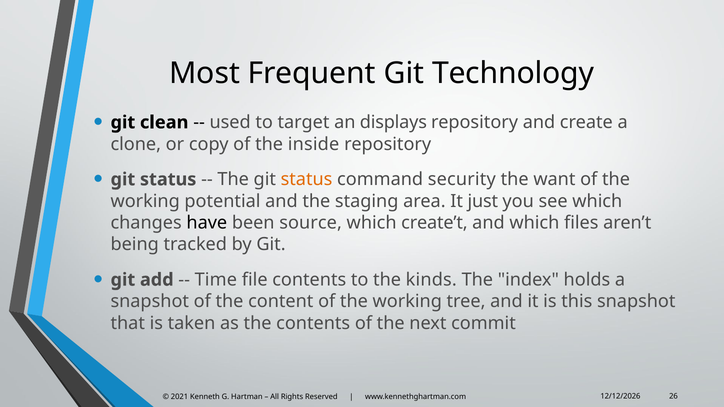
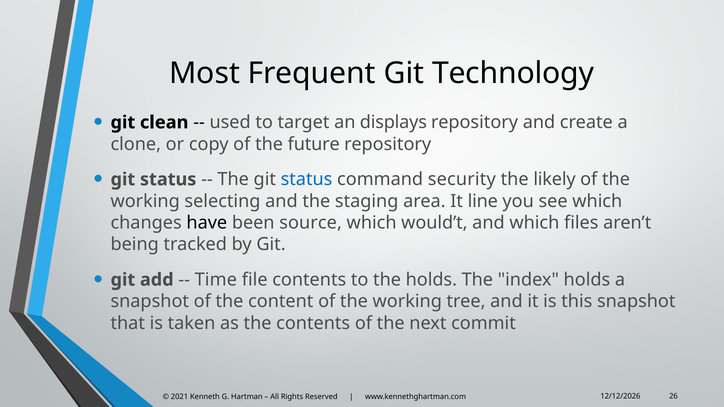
inside: inside -> future (314, 144)
status colour: orange -> blue (307, 179)
want: want -> likely (555, 179)
potential: potential -> selecting (222, 201)
just: just -> line (483, 201)
create’t: create’t -> would’t (434, 223)
the kinds: kinds -> holds (431, 280)
